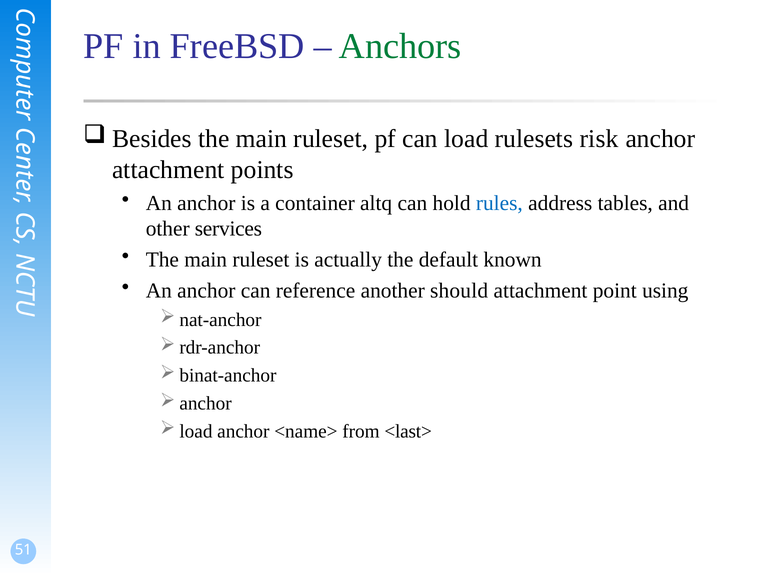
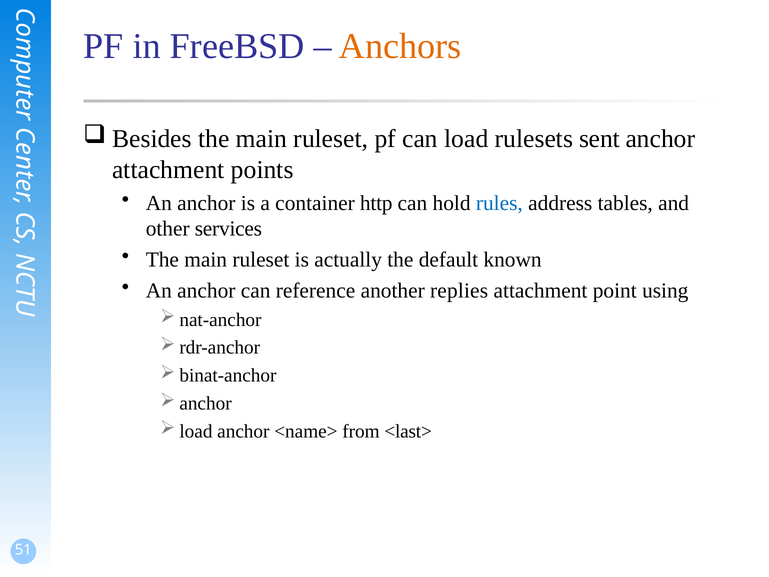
Anchors colour: green -> orange (400, 46)
risk: risk -> sent (599, 139)
altq: altq -> http (376, 203)
should: should -> replies (459, 291)
